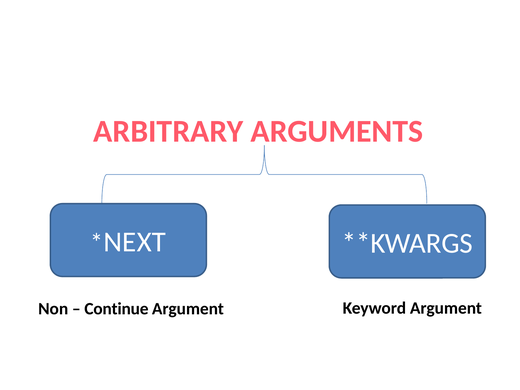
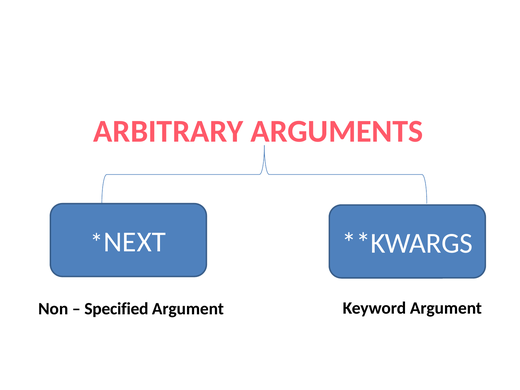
Continue: Continue -> Specified (116, 309)
